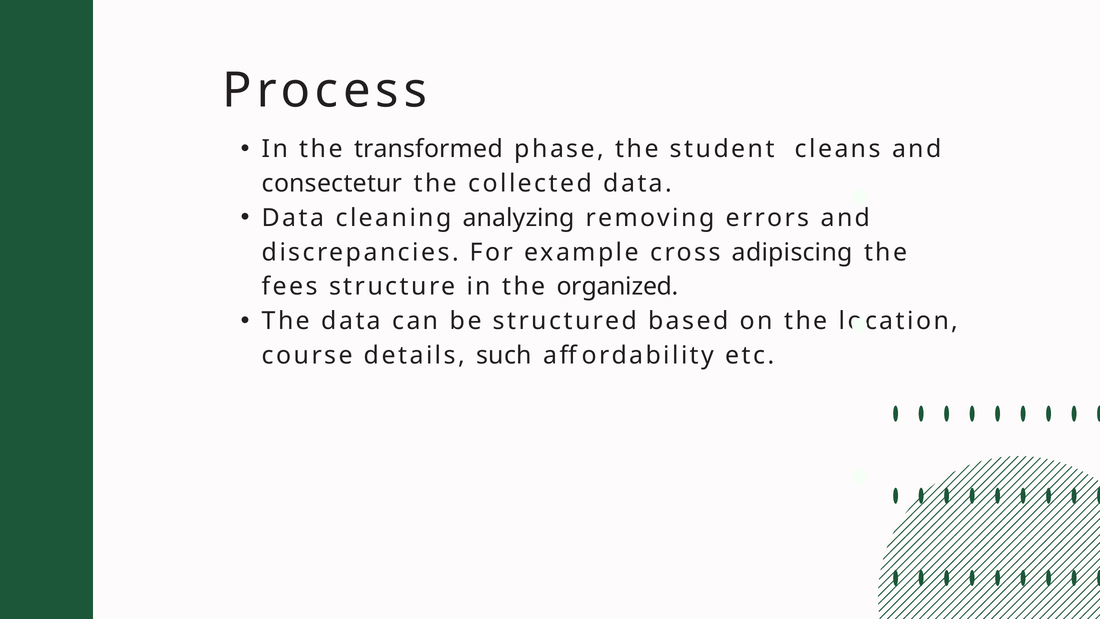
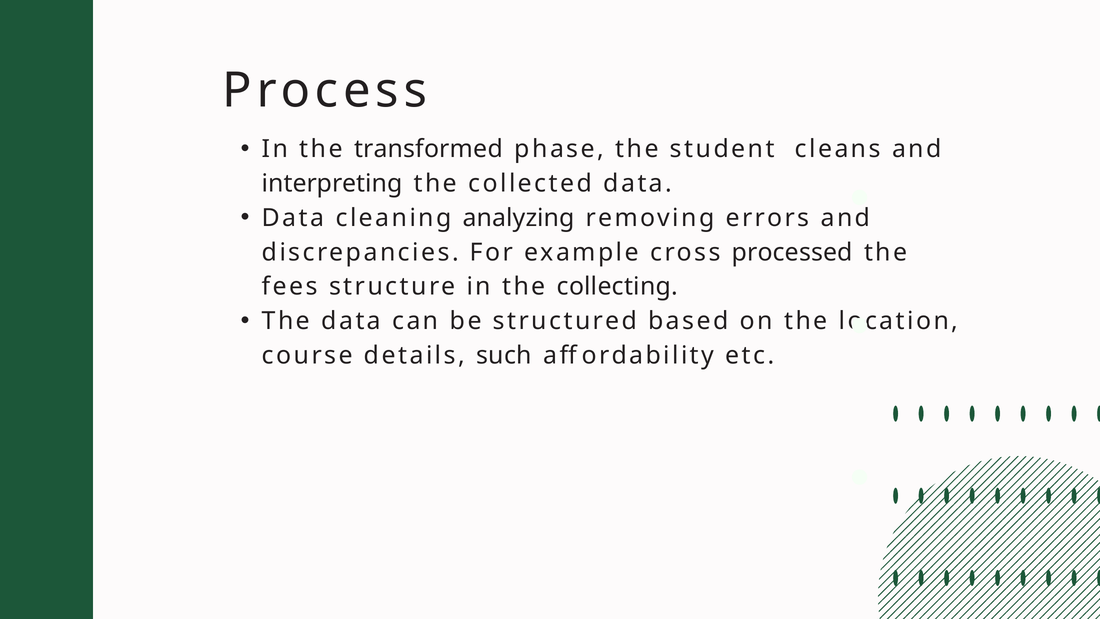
consectetur: consectetur -> interpreting (332, 184)
adipiscing: adipiscing -> processed (792, 252)
organized: organized -> collecting (617, 287)
